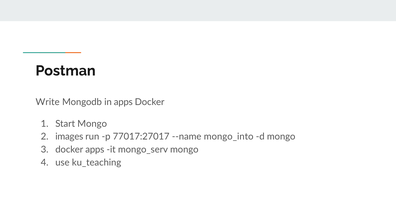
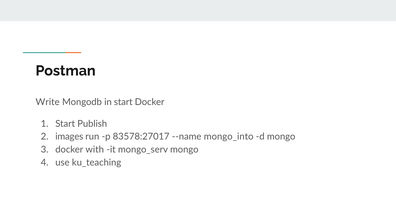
in apps: apps -> start (123, 102)
Start Mongo: Mongo -> Publish (92, 124)
77017:27017: 77017:27017 -> 83578:27017 (141, 137)
docker apps: apps -> with (95, 149)
